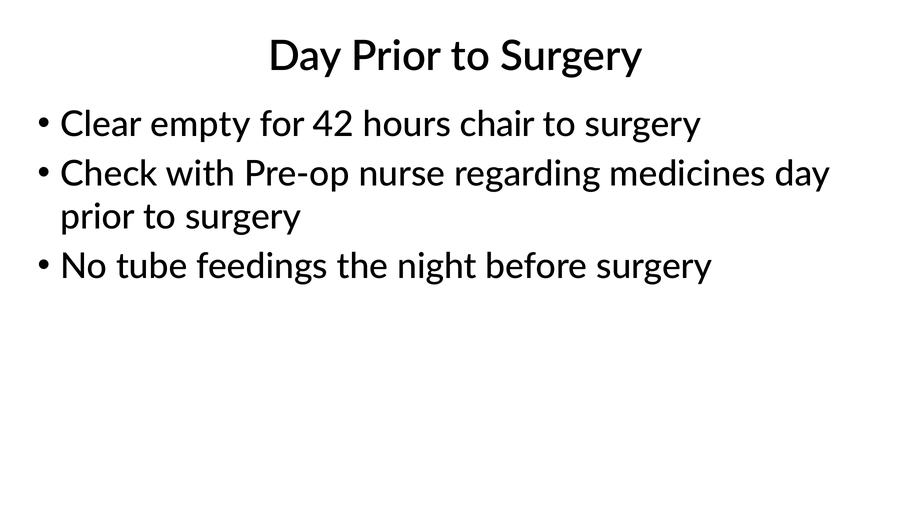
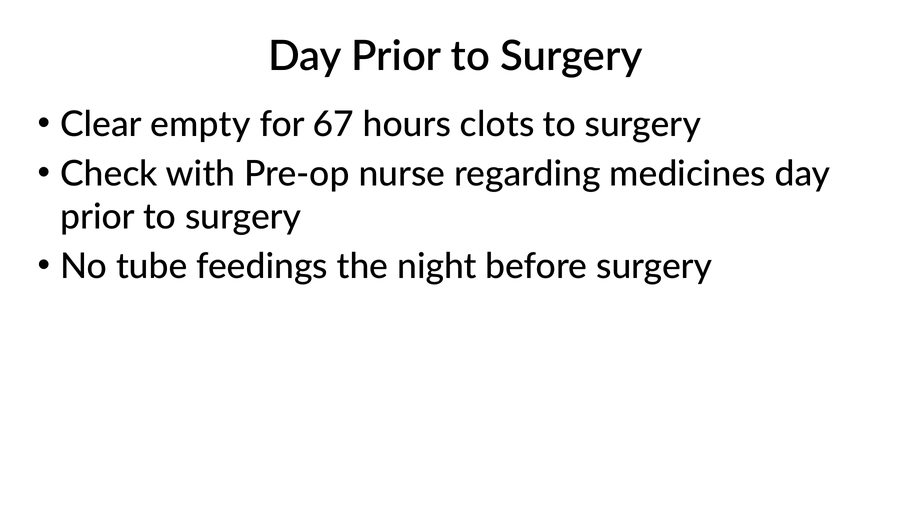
42: 42 -> 67 (333, 124)
chair: chair -> clots (497, 124)
